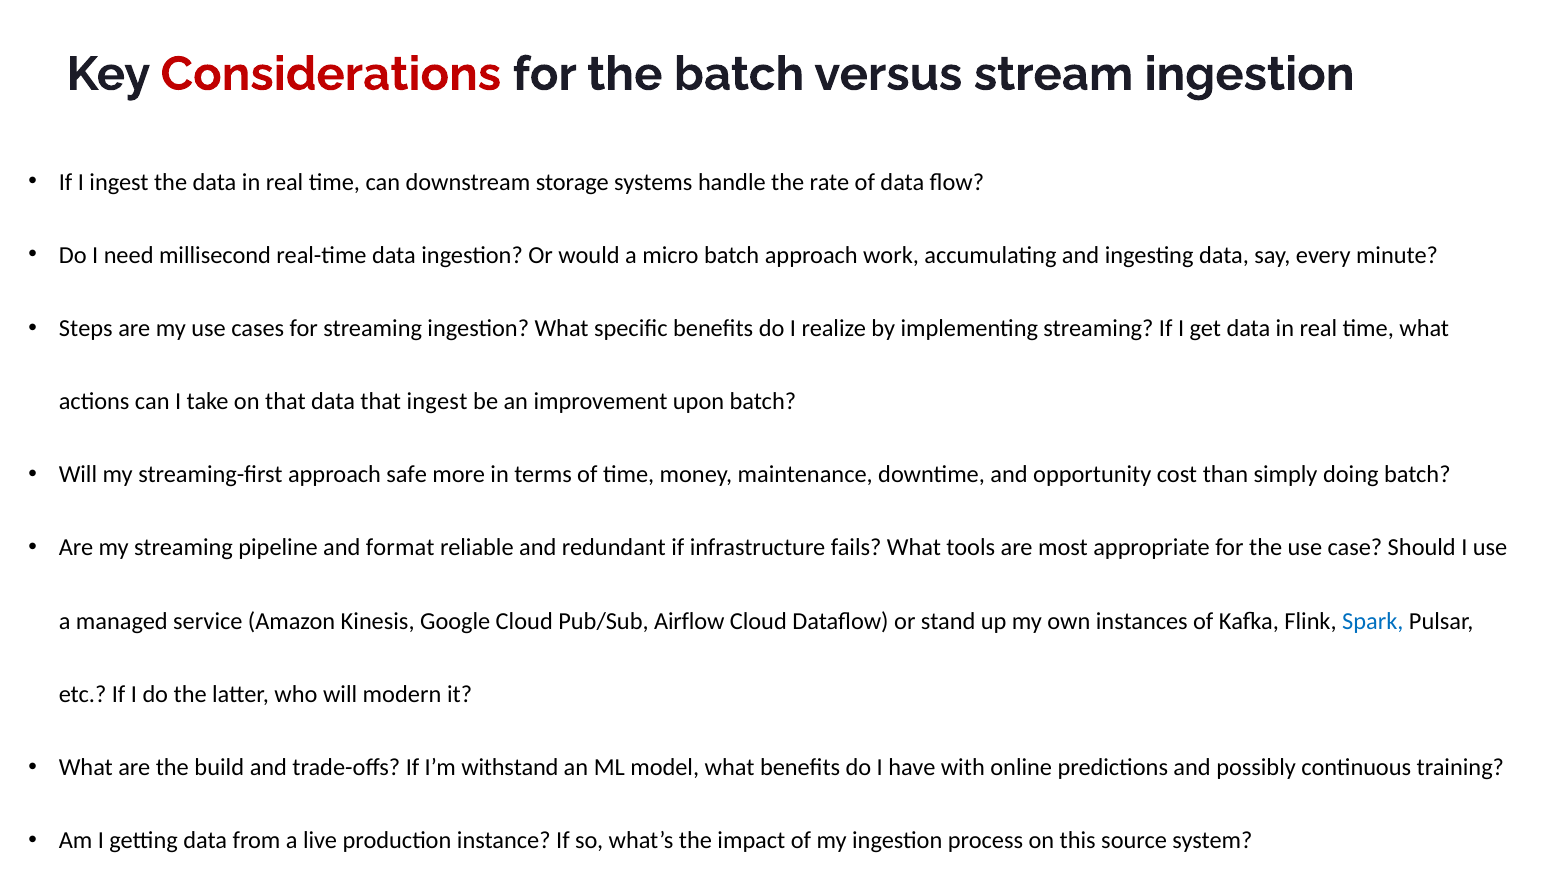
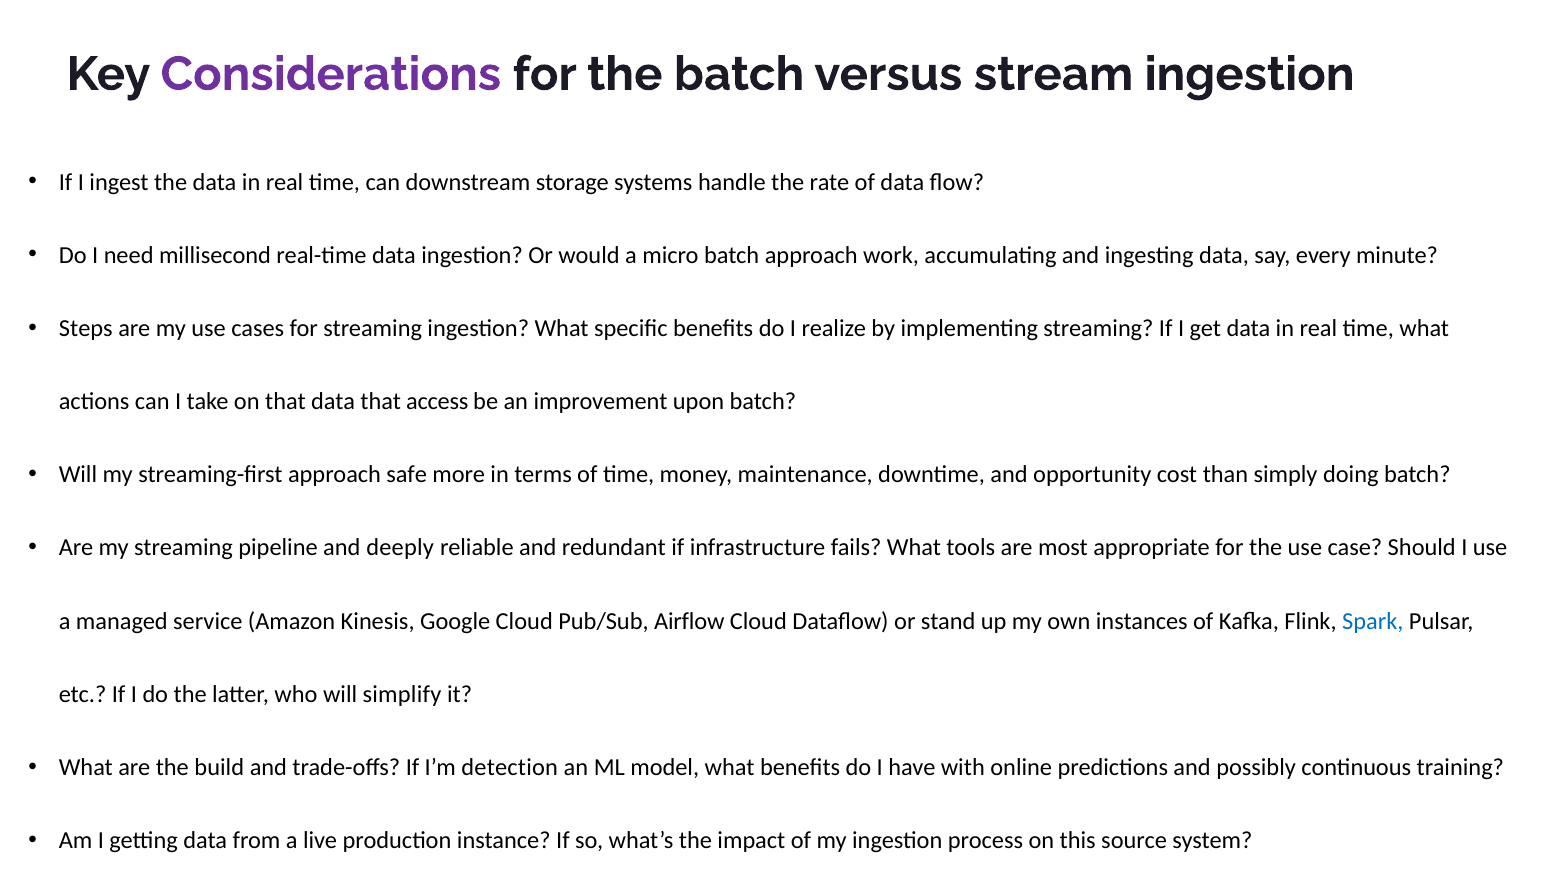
Considerations colour: red -> purple (331, 74)
that ingest: ingest -> access (437, 401)
format: format -> deeply (400, 548)
modern: modern -> simplify (402, 694)
withstand: withstand -> detection (510, 767)
